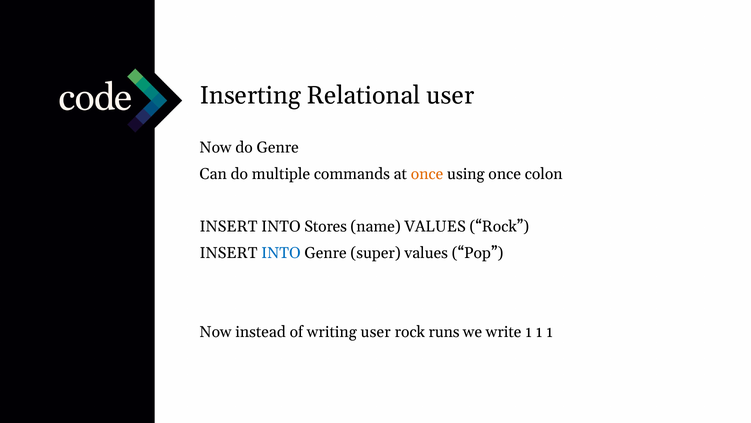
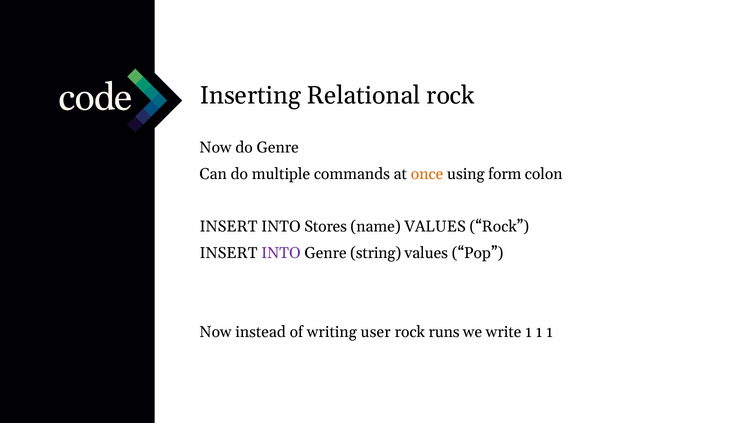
Relational user: user -> rock (450, 96)
using once: once -> form (505, 174)
INTO colour: blue -> purple (281, 253)
super: super -> string (376, 253)
